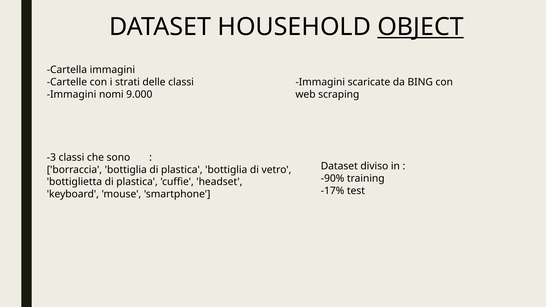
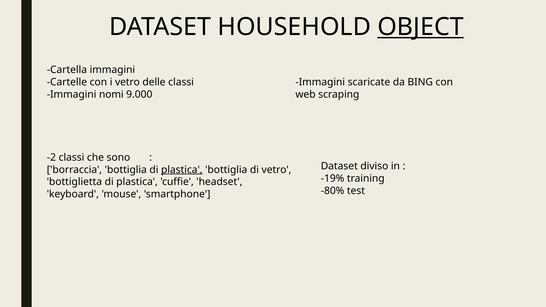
i strati: strati -> vetro (127, 82)
-3: -3 -> -2 (51, 157)
plastica underline: none -> present (182, 170)
-90%: -90% -> -19% (333, 179)
-17%: -17% -> -80% (333, 191)
